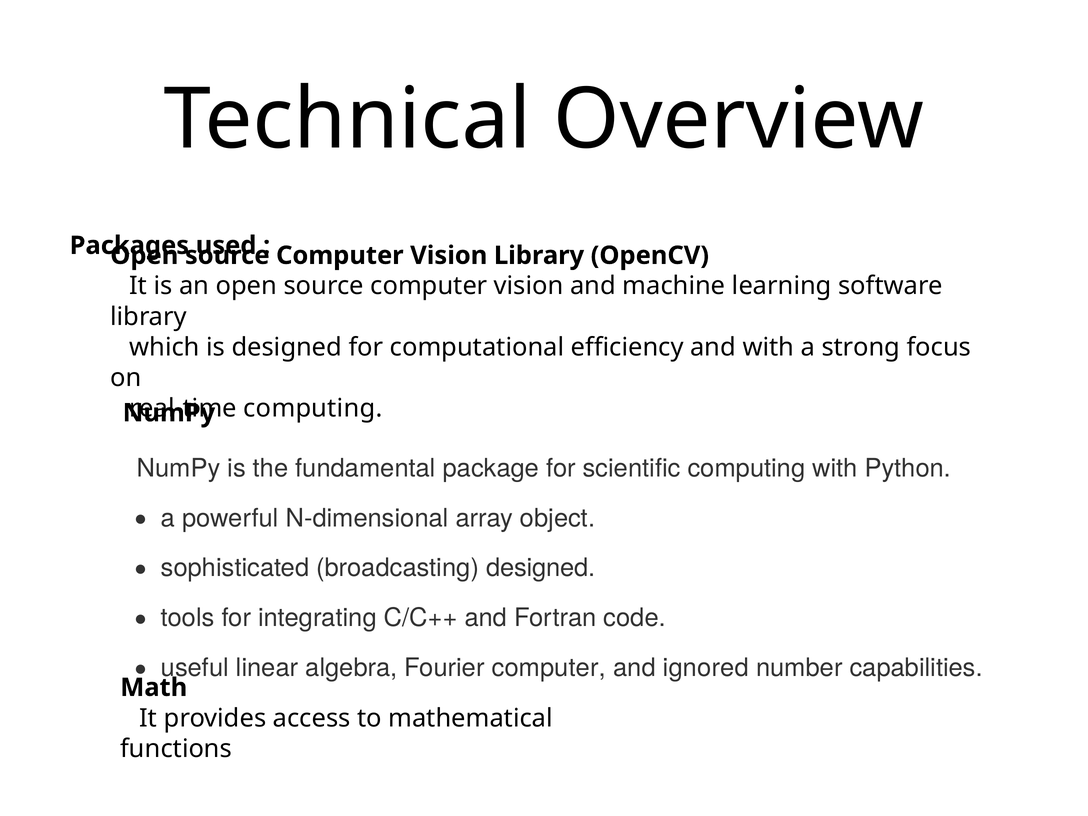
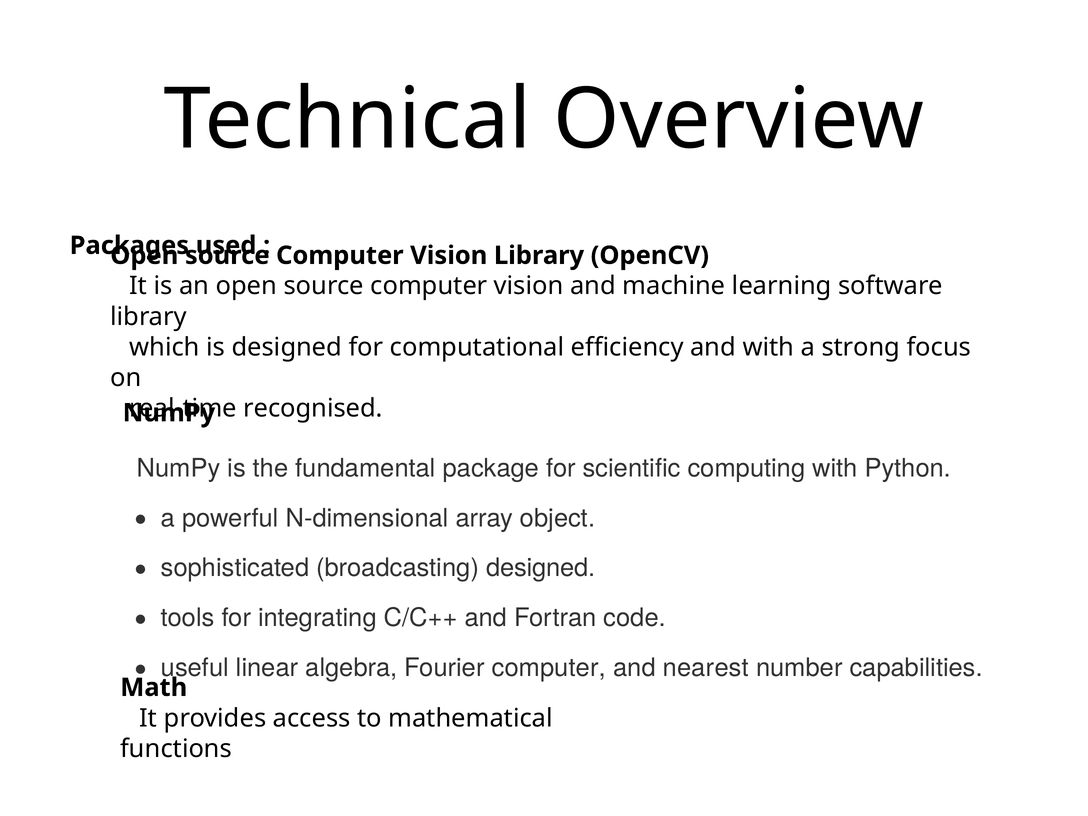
computing: computing -> recognised (313, 408)
ignored: ignored -> nearest (706, 668)
